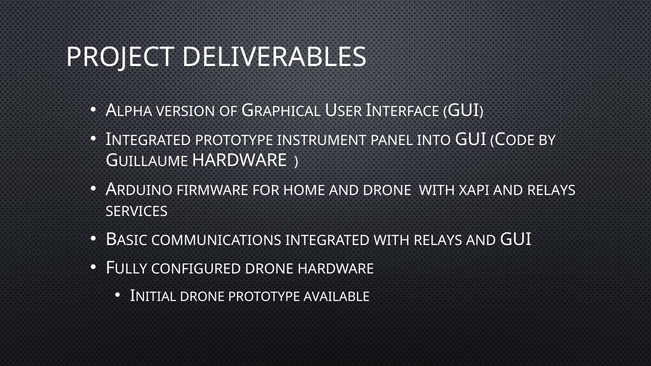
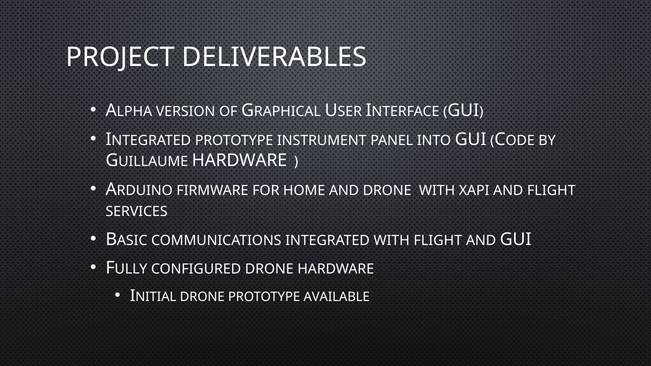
AND RELAYS: RELAYS -> FLIGHT (551, 191)
WITH RELAYS: RELAYS -> FLIGHT (438, 241)
